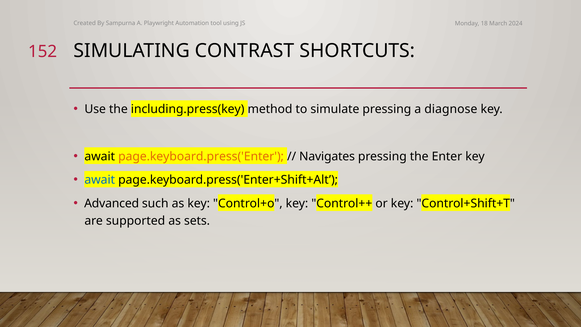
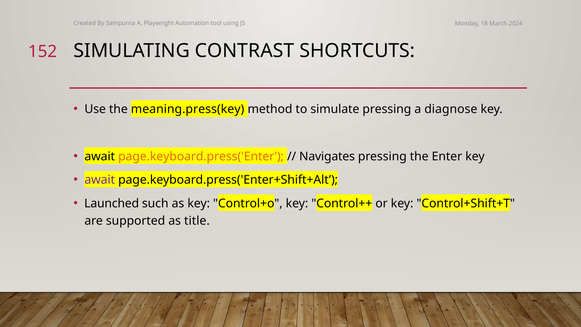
including.press(key: including.press(key -> meaning.press(key (188, 109)
await colour: blue -> purple (100, 180)
Advanced: Advanced -> Launched (112, 203)
sets: sets -> title (197, 221)
